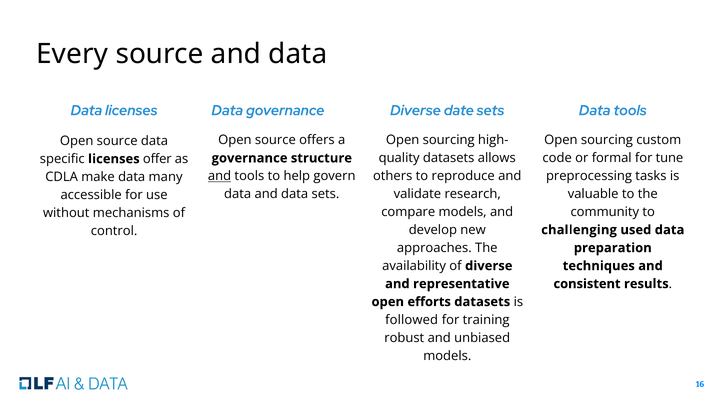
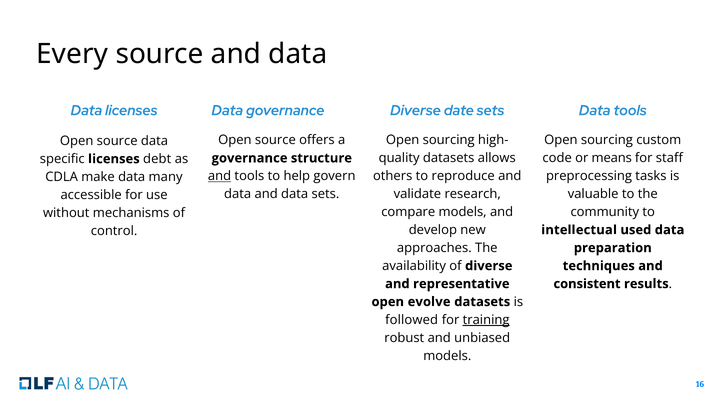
formal: formal -> means (612, 158)
tune: tune -> staff (669, 158)
offer: offer -> debt (157, 159)
challenging: challenging -> intellectual (579, 230)
efforts: efforts -> evolve (429, 301)
training underline: none -> present (486, 319)
